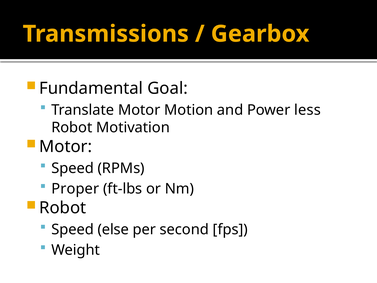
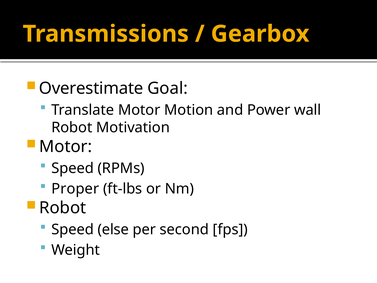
Fundamental: Fundamental -> Overestimate (91, 88)
less: less -> wall (308, 110)
